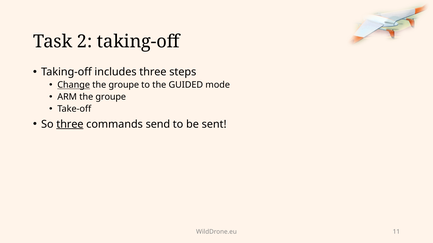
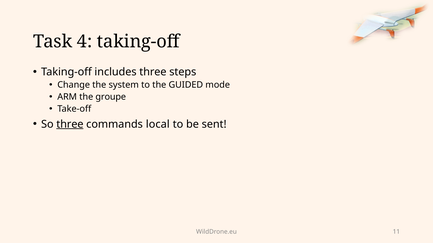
2: 2 -> 4 (85, 42)
Change underline: present -> none (74, 85)
groupe: groupe -> system (124, 85)
send: send -> local (158, 124)
